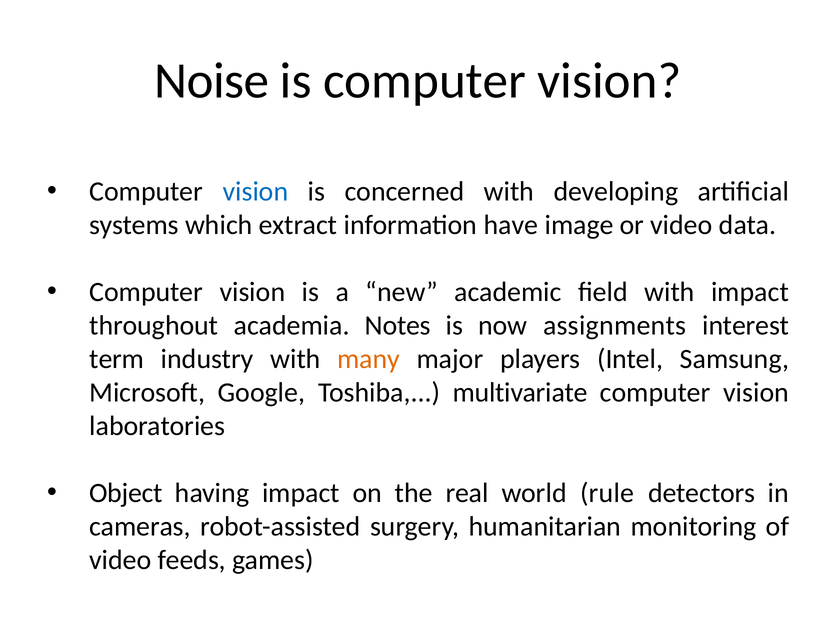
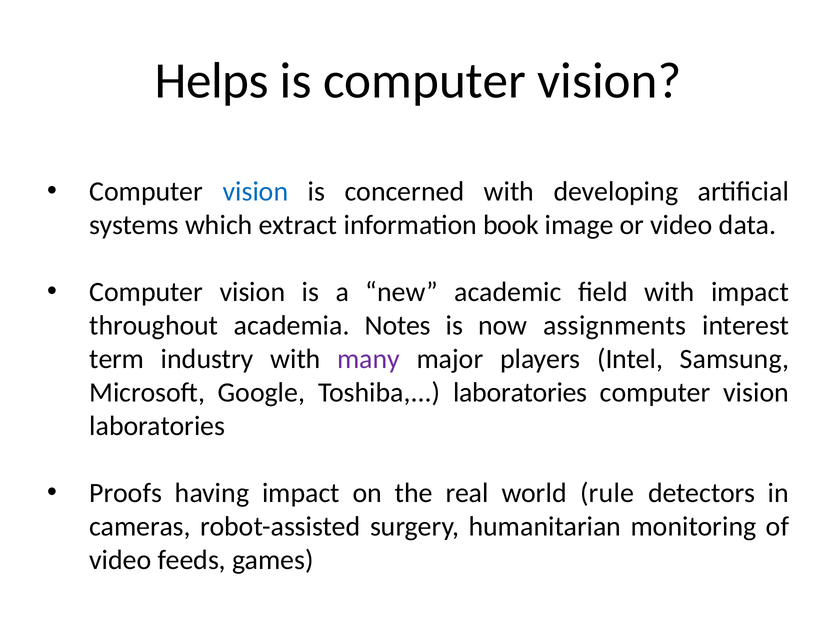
Noise: Noise -> Helps (212, 81)
have: have -> book (511, 225)
many colour: orange -> purple (369, 359)
Toshiba multivariate: multivariate -> laboratories (520, 393)
Object: Object -> Proofs (126, 493)
